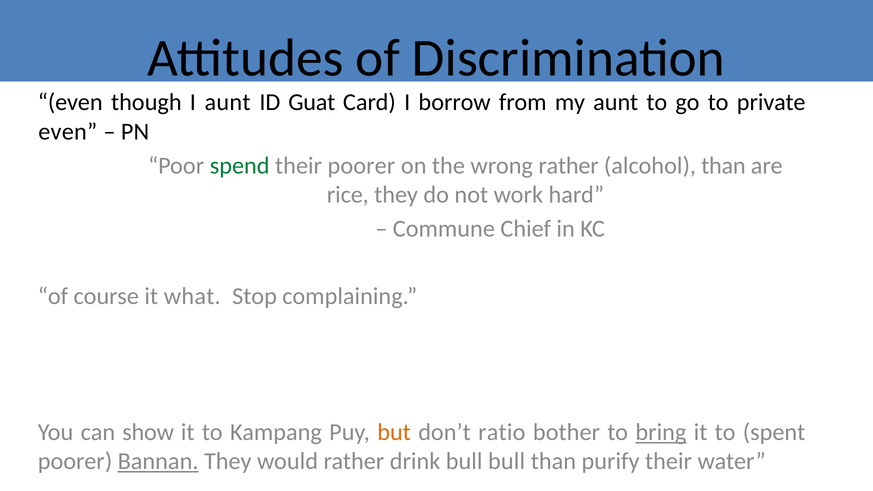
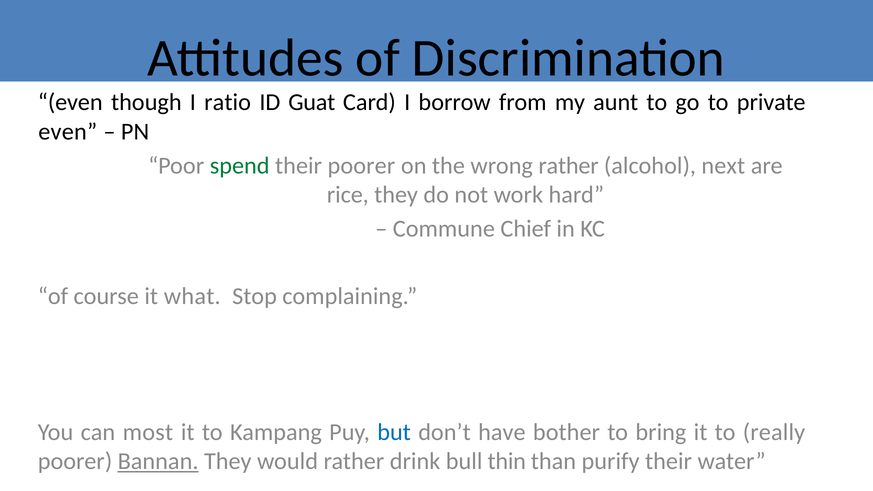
I aunt: aunt -> ratio (228, 102)
alcohol than: than -> next (723, 166)
show: show -> most (148, 432)
but colour: orange -> blue (394, 432)
ratio: ratio -> have (502, 432)
bring underline: present -> none (661, 432)
spent: spent -> really (774, 432)
bull bull: bull -> thin (507, 461)
